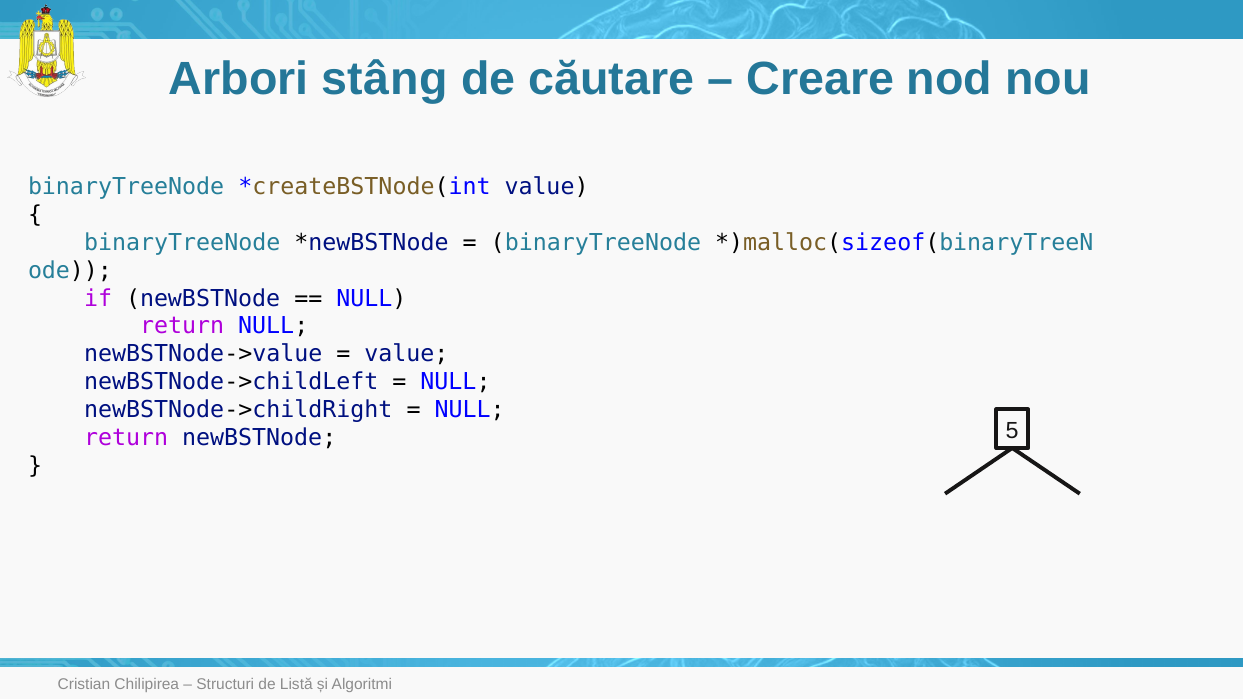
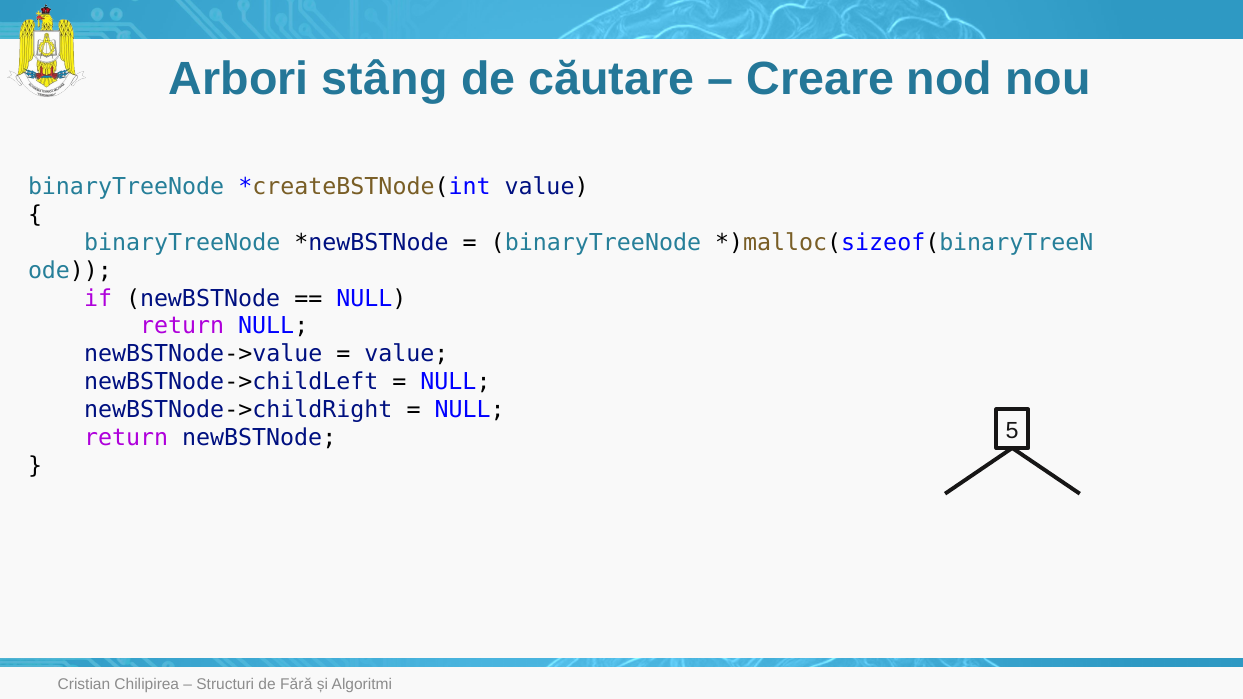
Listă: Listă -> Fără (296, 684)
